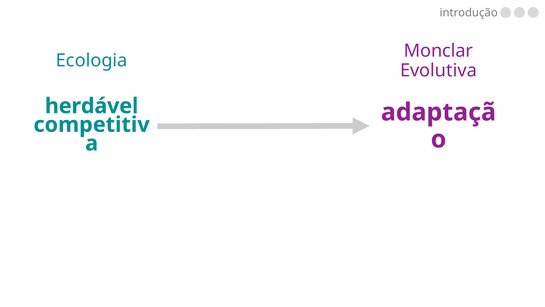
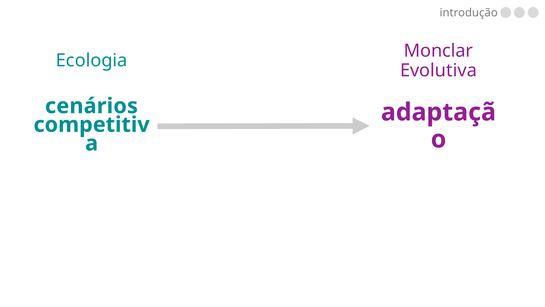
herdável: herdável -> cenários (91, 106)
